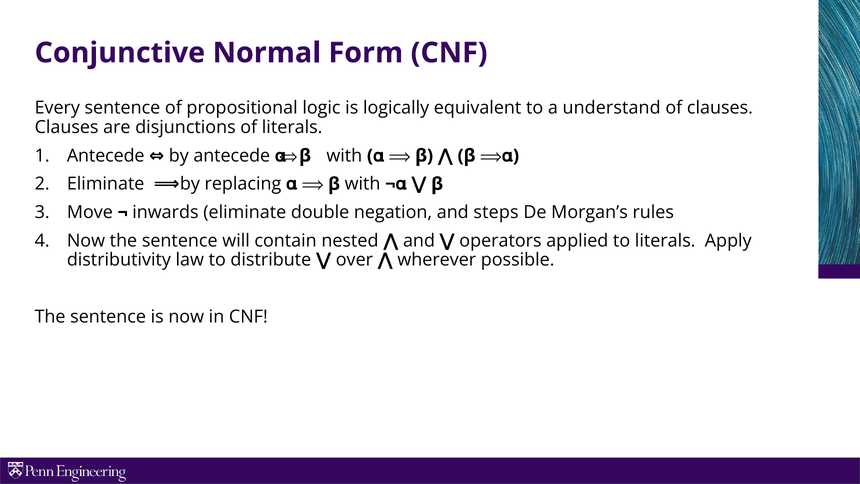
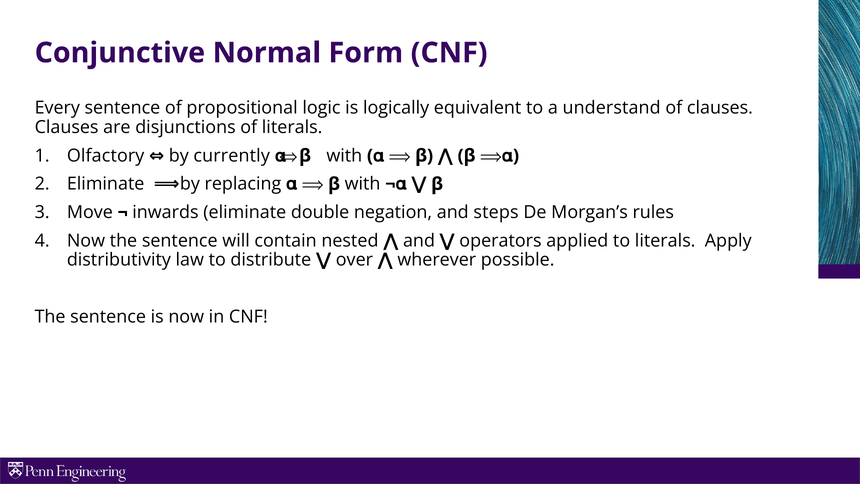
Antecede: Antecede -> Olfactory (106, 156)
by antecede: antecede -> currently (232, 156)
